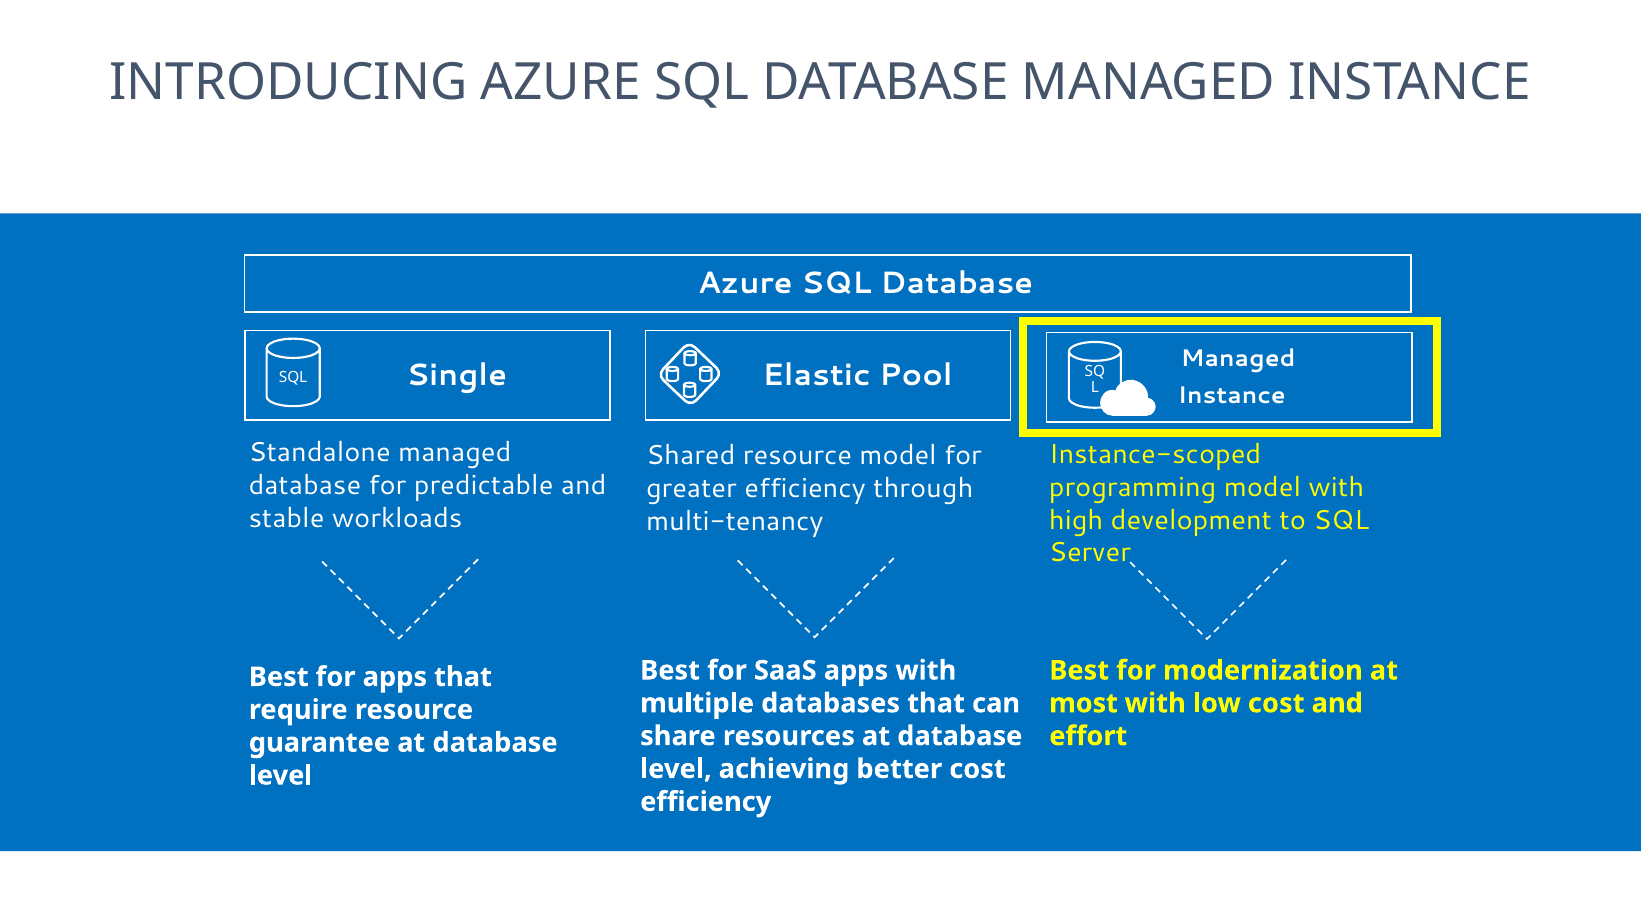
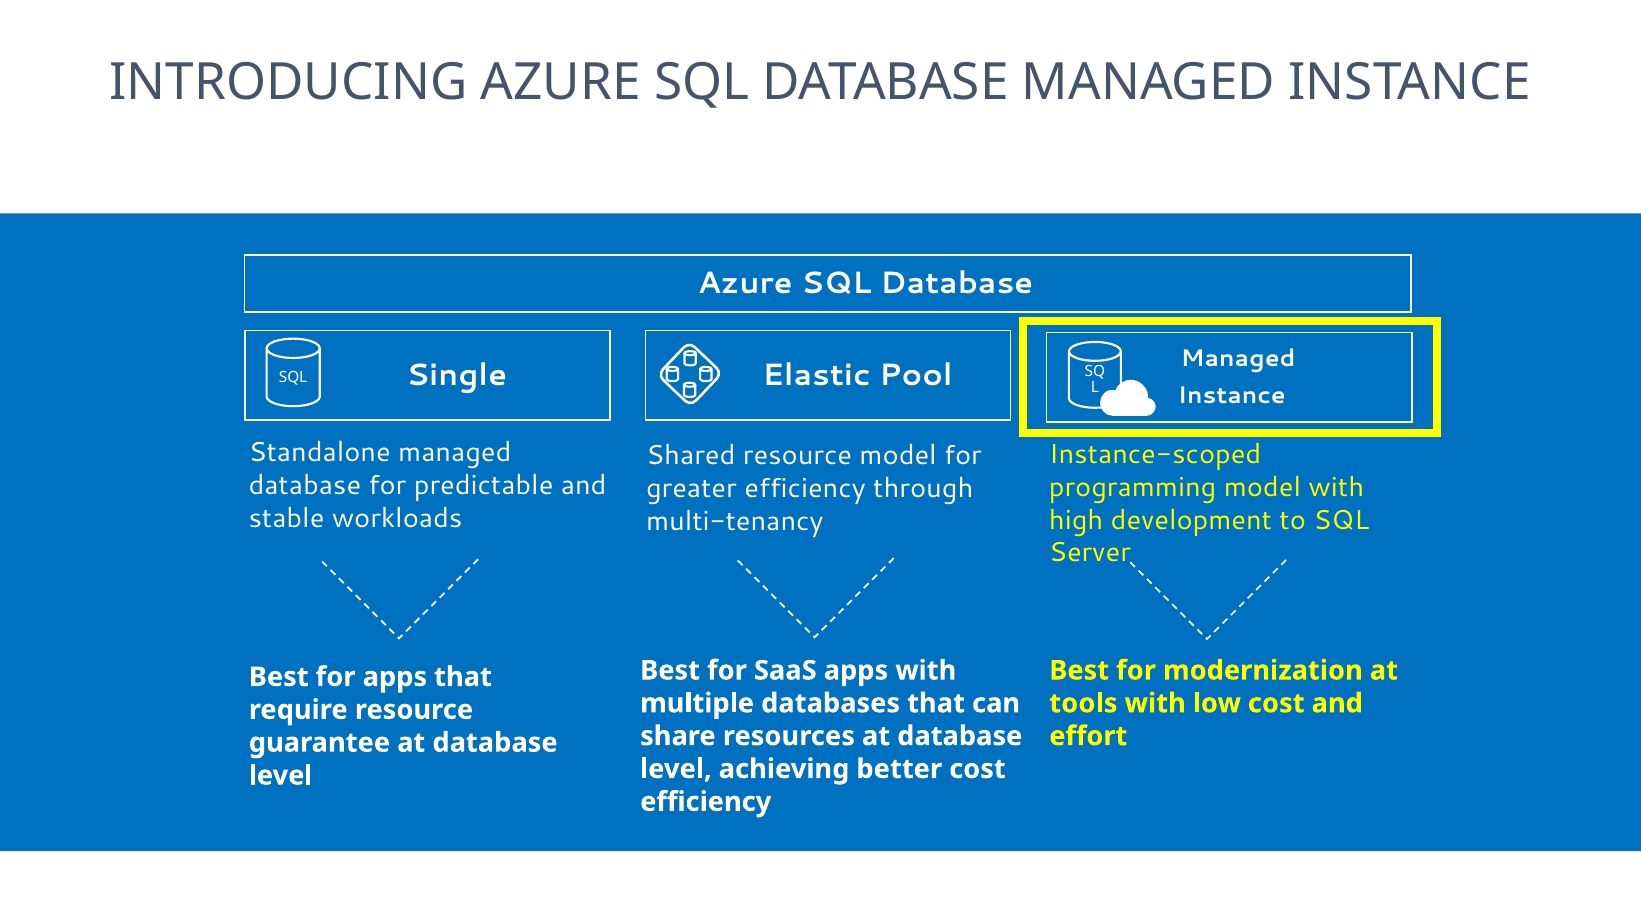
most: most -> tools (1083, 703)
